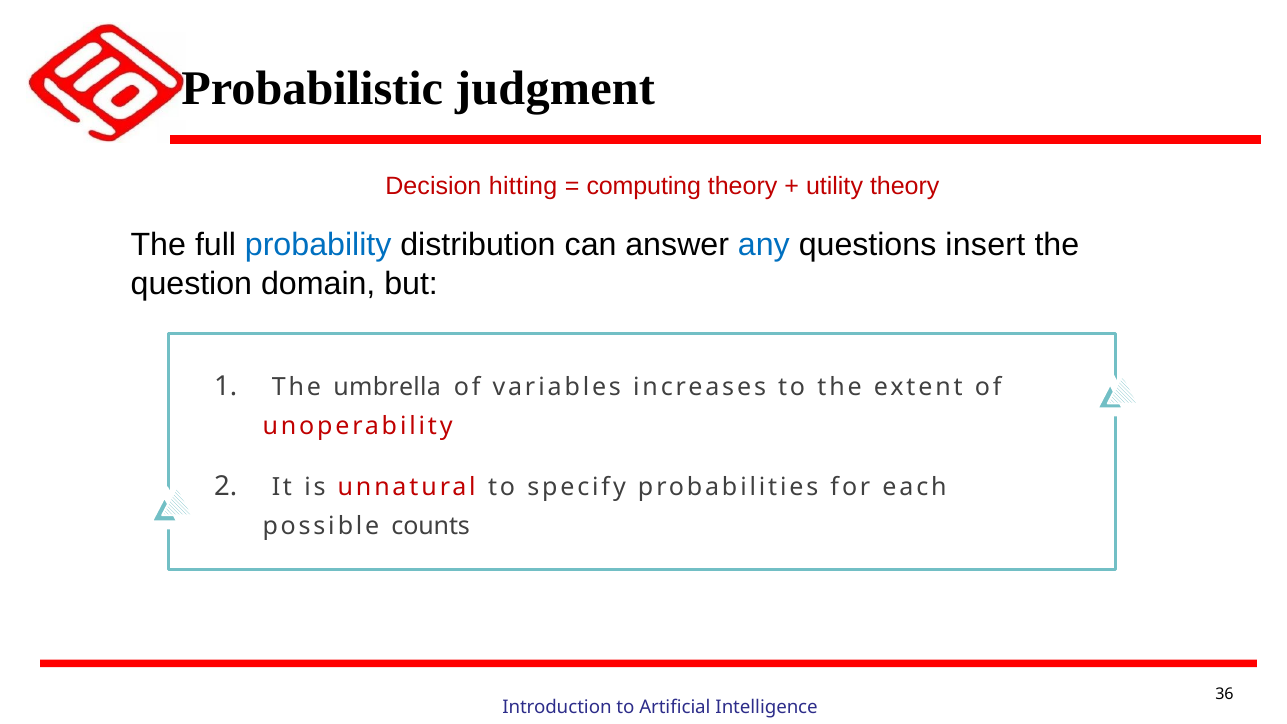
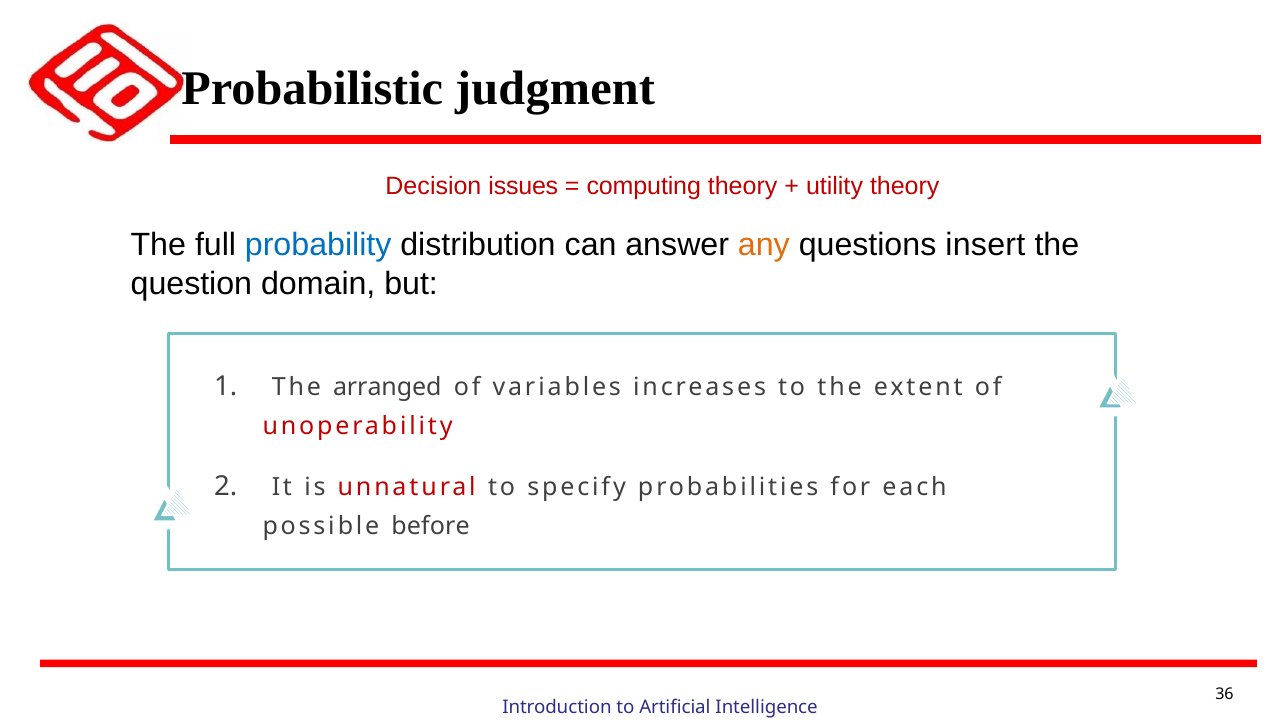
hitting: hitting -> issues (523, 187)
any colour: blue -> orange (764, 245)
umbrella: umbrella -> arranged (387, 388)
counts: counts -> before (431, 526)
